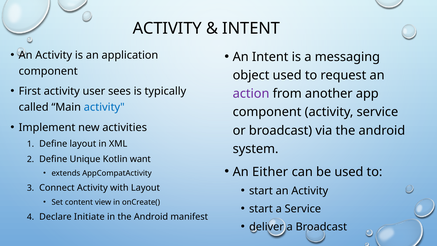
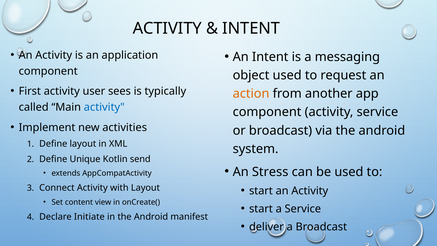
action colour: purple -> orange (251, 94)
want: want -> send (140, 159)
Either: Either -> Stress (270, 172)
